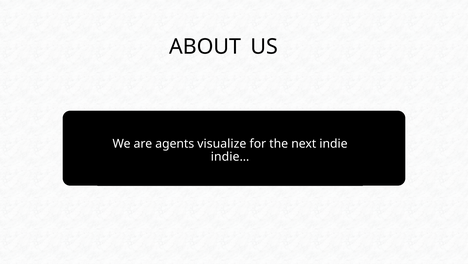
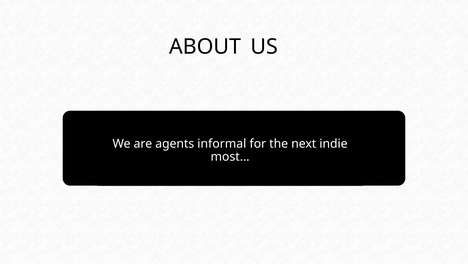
visualize: visualize -> informal (222, 143)
indie…: indie… -> most… (230, 156)
